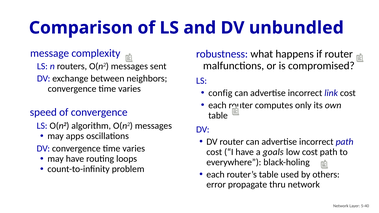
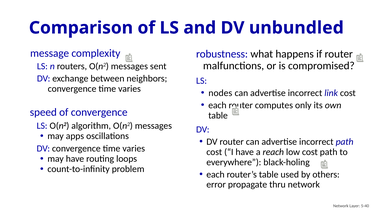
config: config -> nodes (220, 93)
goals: goals -> reach (273, 152)
